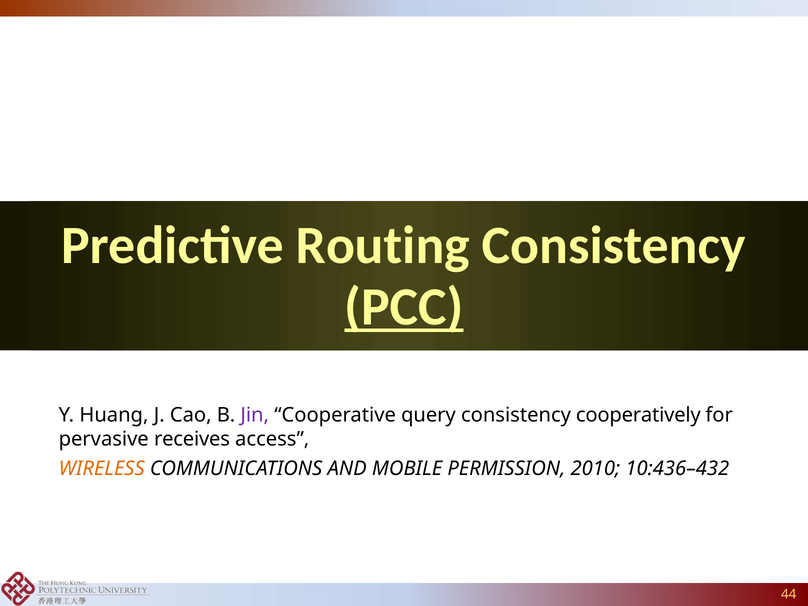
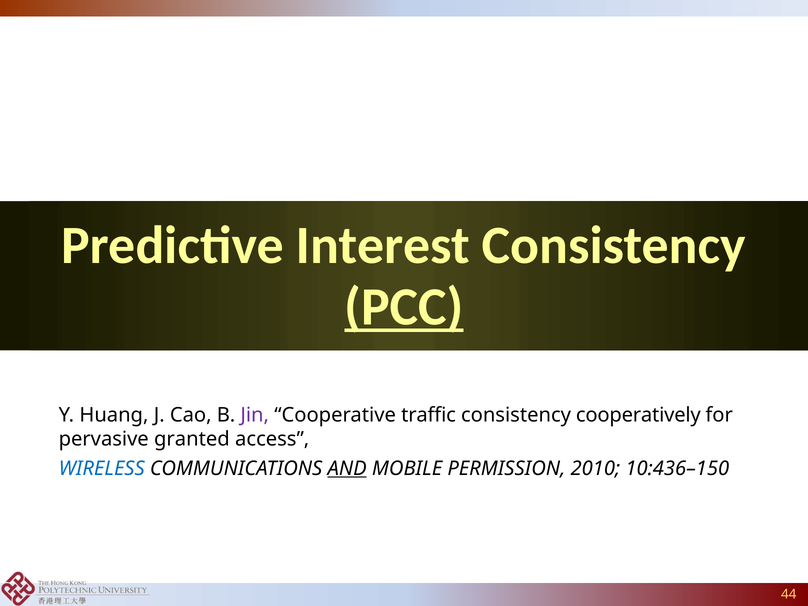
Routing: Routing -> Interest (383, 246)
query: query -> traffic (429, 415)
receives: receives -> granted (192, 439)
WIRELESS colour: orange -> blue (102, 468)
AND underline: none -> present (347, 468)
10:436–432: 10:436–432 -> 10:436–150 (677, 468)
